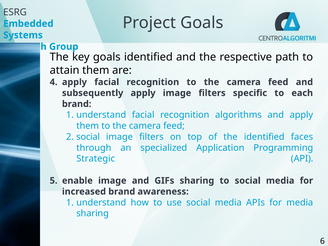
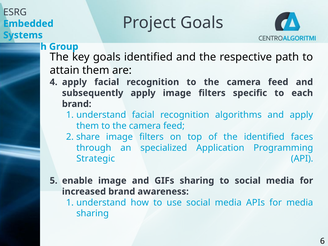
social: social -> share (88, 137)
